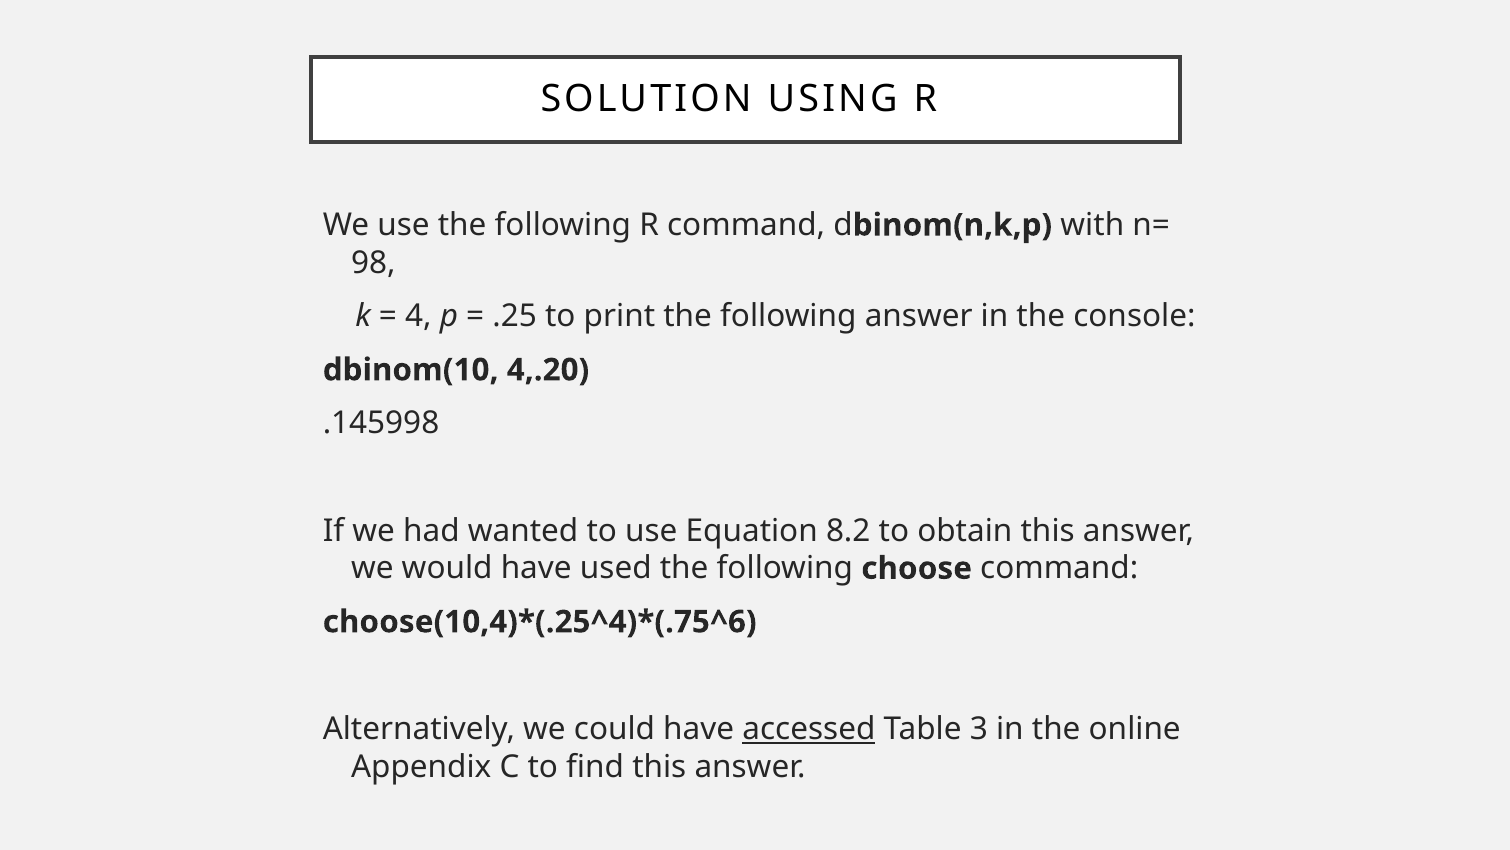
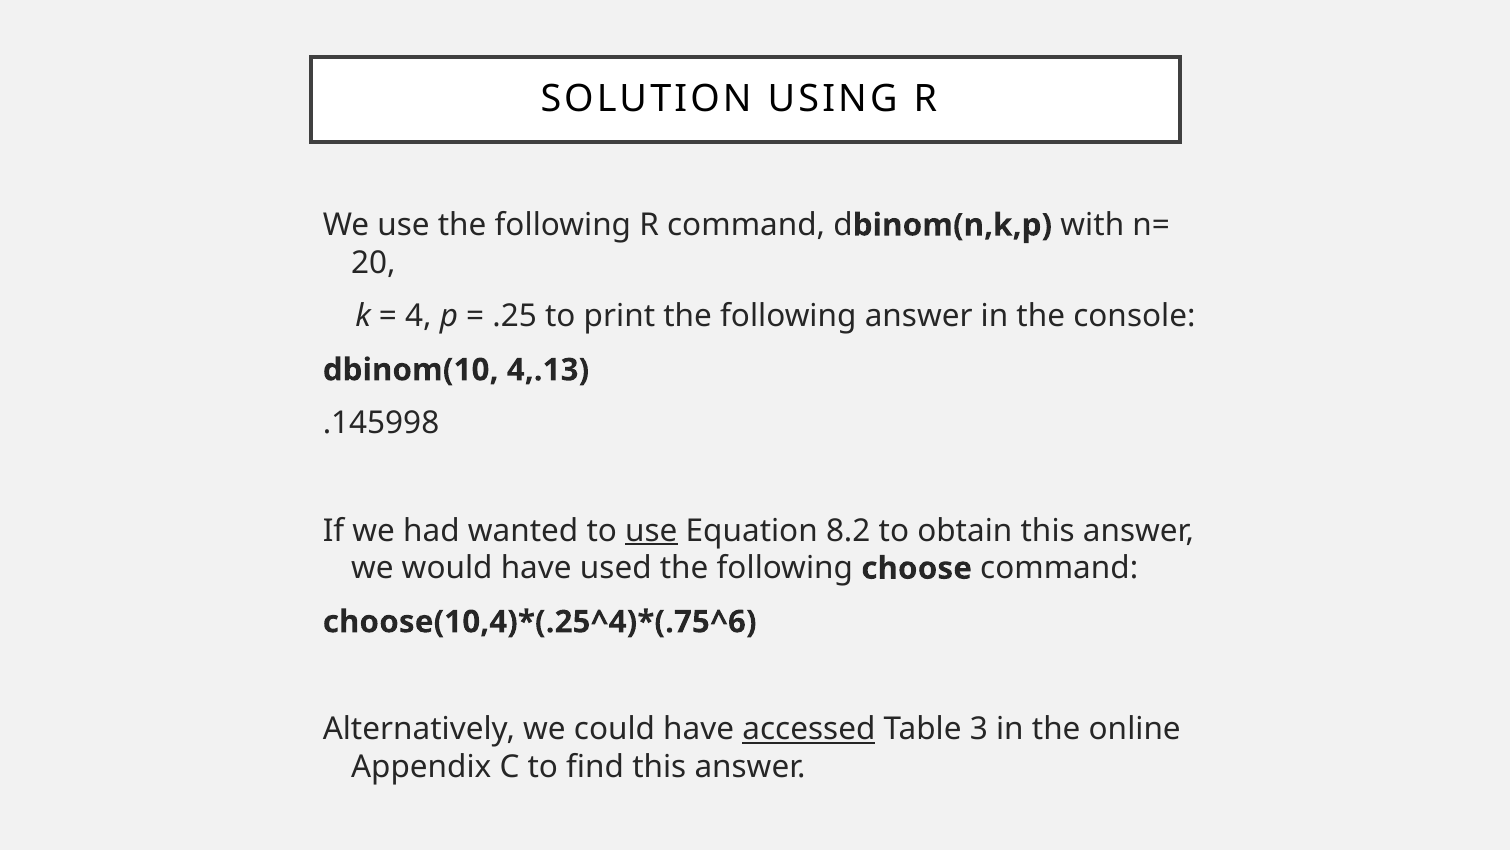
98: 98 -> 20 (373, 263)
4,.20: 4,.20 -> 4,.13 (548, 370)
use underline: none -> present (651, 530)
